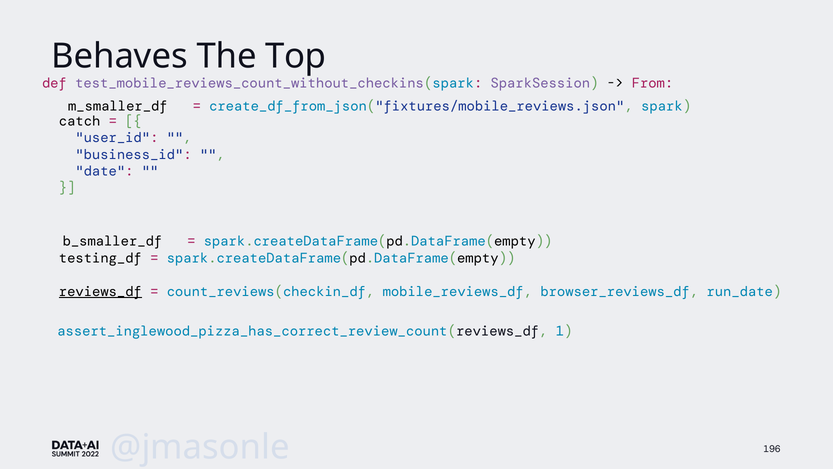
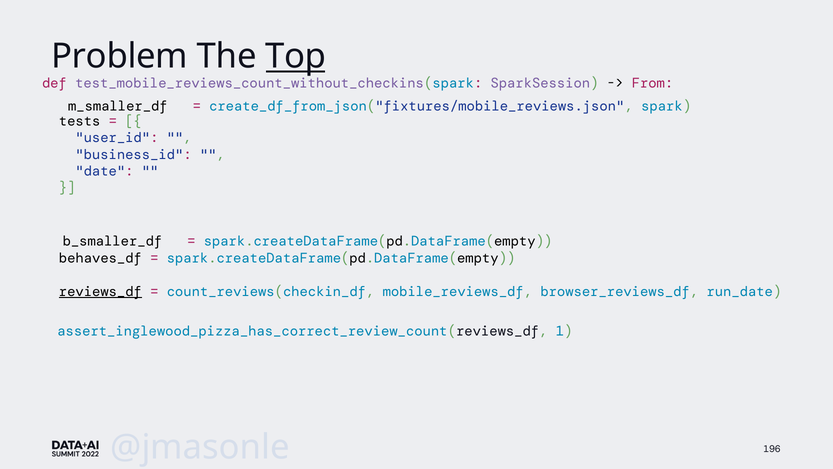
Behaves: Behaves -> Problem (120, 56)
Top underline: none -> present (296, 56)
catch: catch -> tests (80, 121)
testing_df: testing_df -> behaves_df (100, 258)
